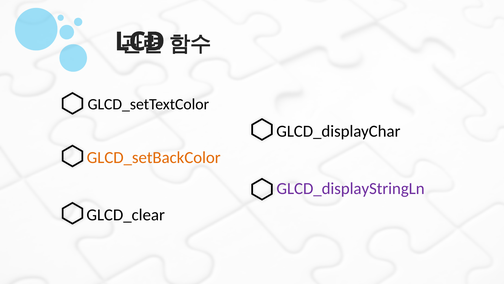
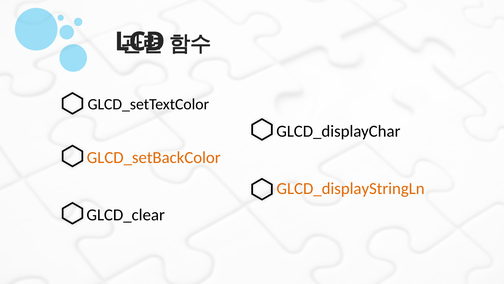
GLCD_displayStringLn colour: purple -> orange (351, 188)
